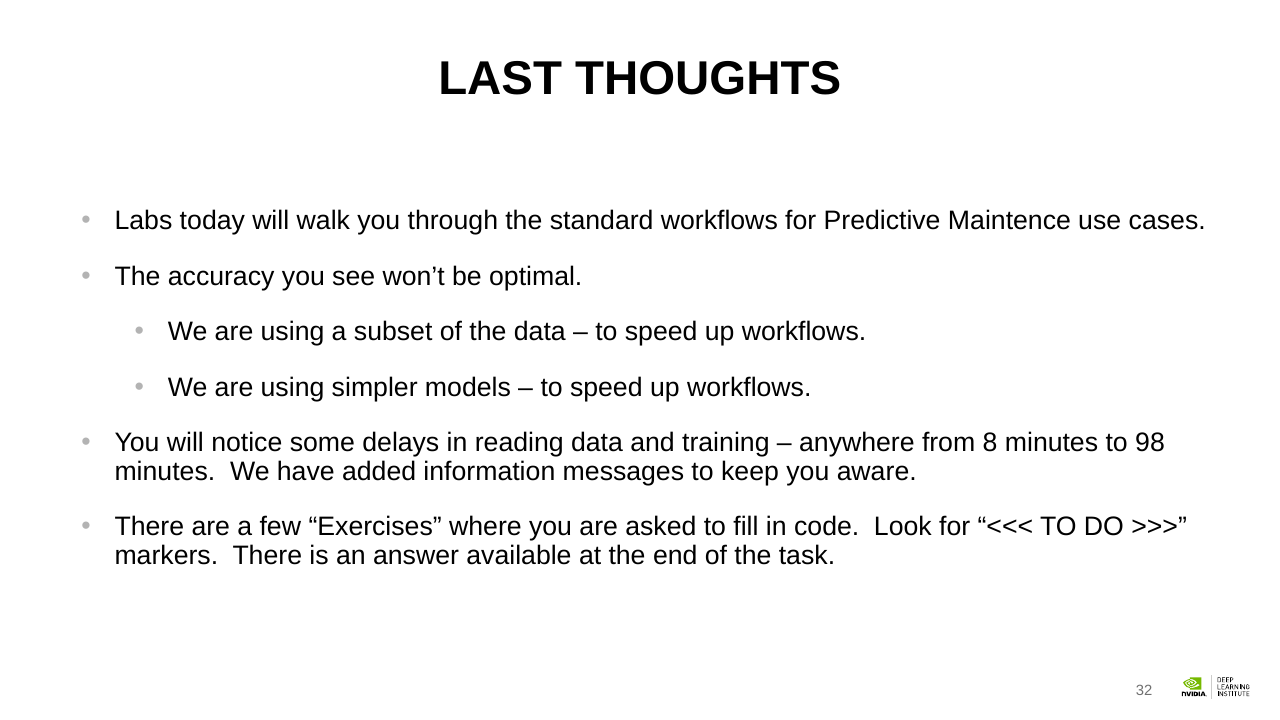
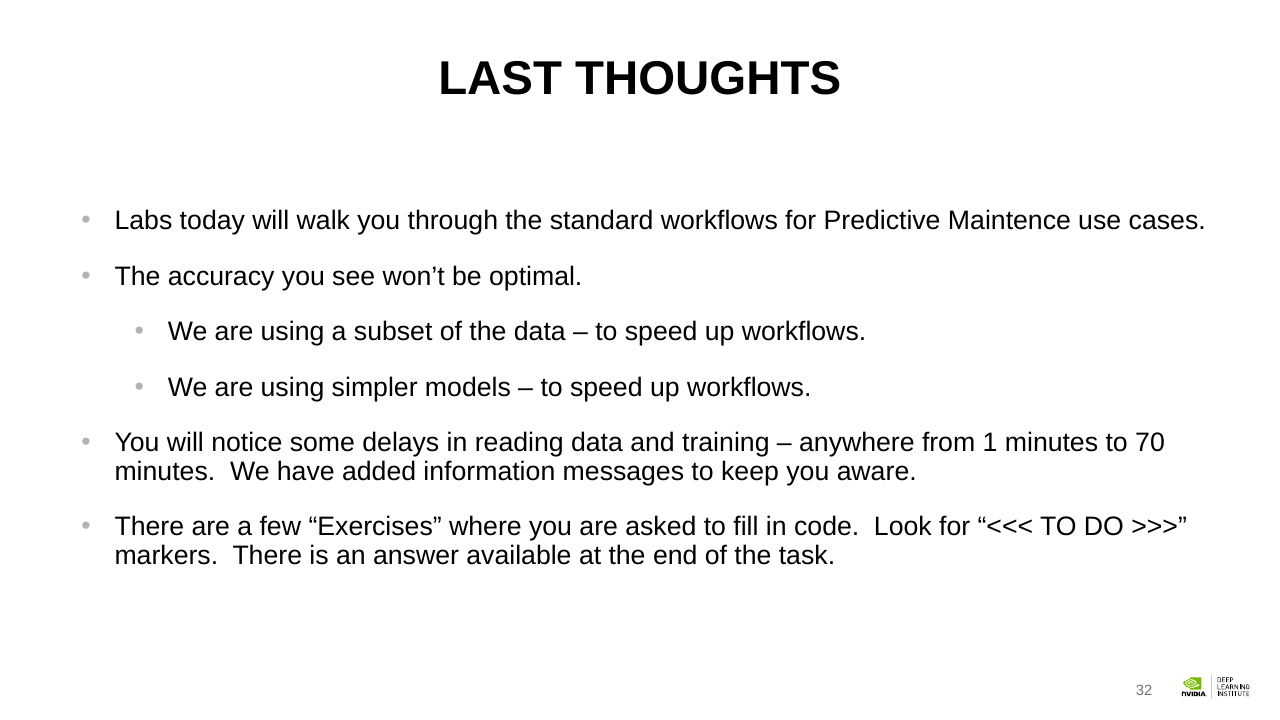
8: 8 -> 1 (990, 443)
98: 98 -> 70 (1150, 443)
